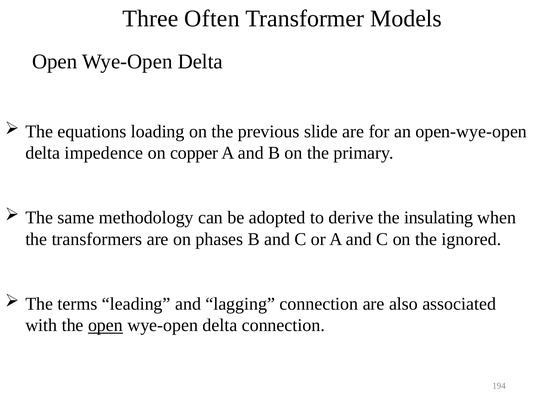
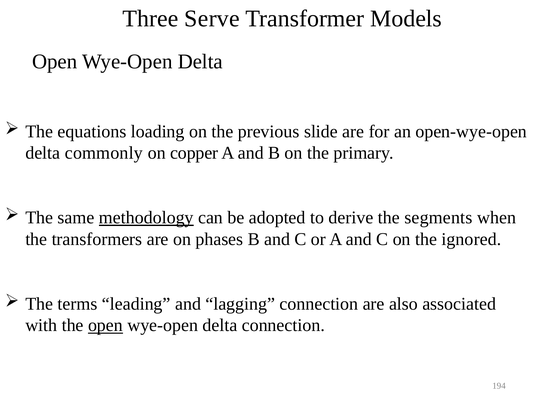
Often: Often -> Serve (212, 19)
impedence: impedence -> commonly (104, 153)
methodology underline: none -> present (146, 217)
insulating: insulating -> segments (438, 217)
